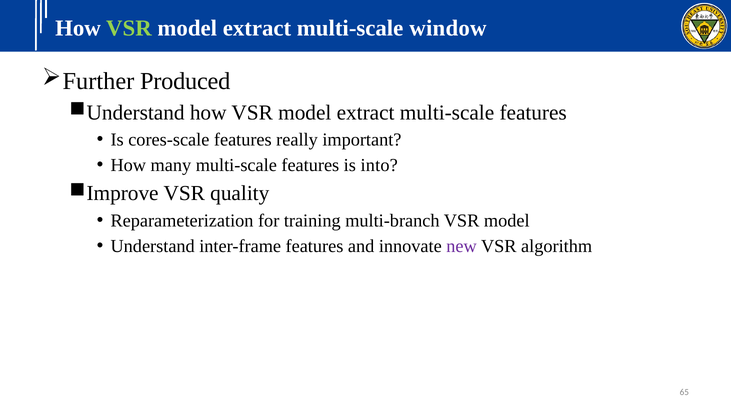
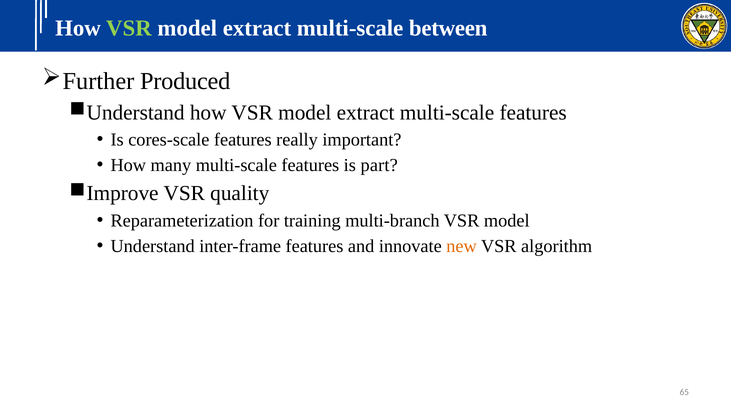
window: window -> between (448, 28)
into: into -> part (379, 165)
new colour: purple -> orange (462, 246)
